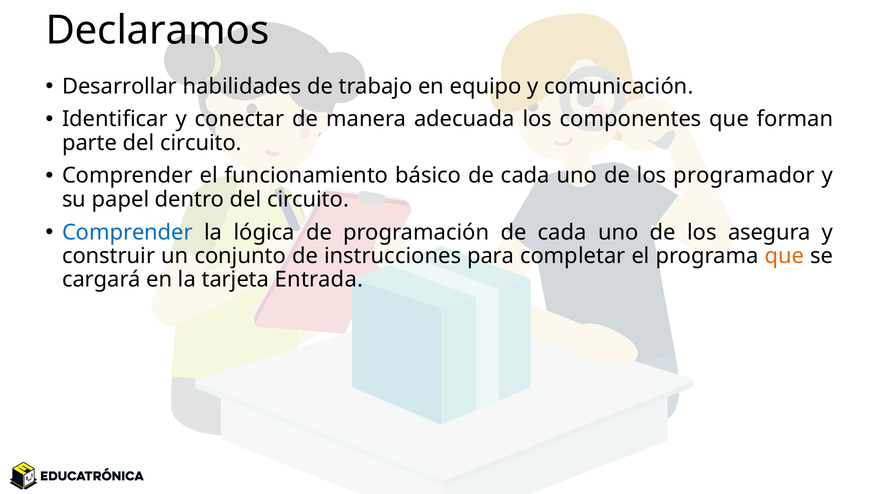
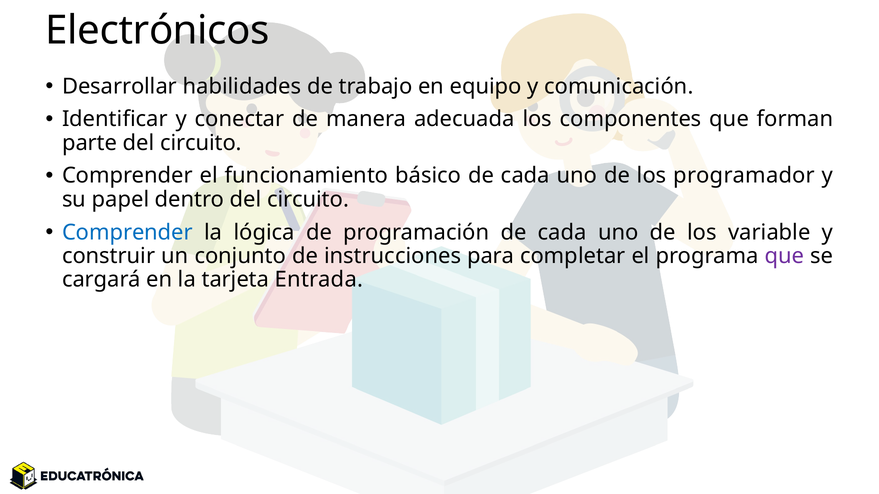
Declaramos: Declaramos -> Electrónicos (158, 30)
asegura: asegura -> variable (769, 232)
que colour: orange -> purple (784, 256)
